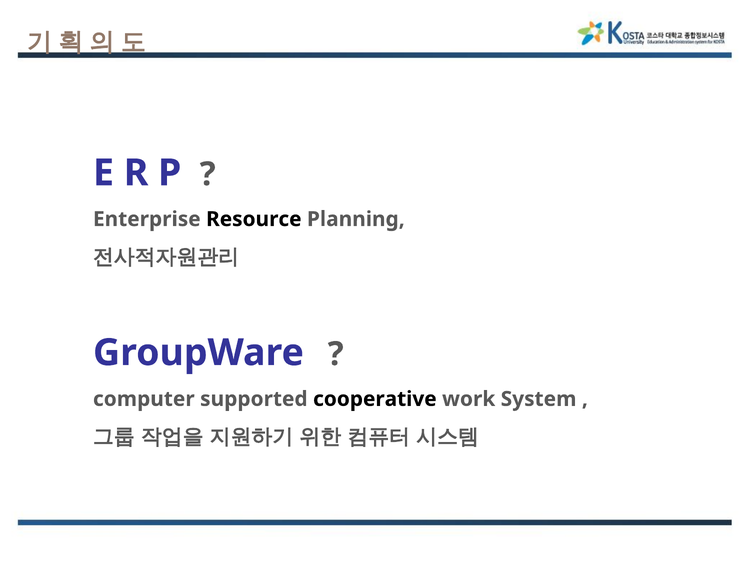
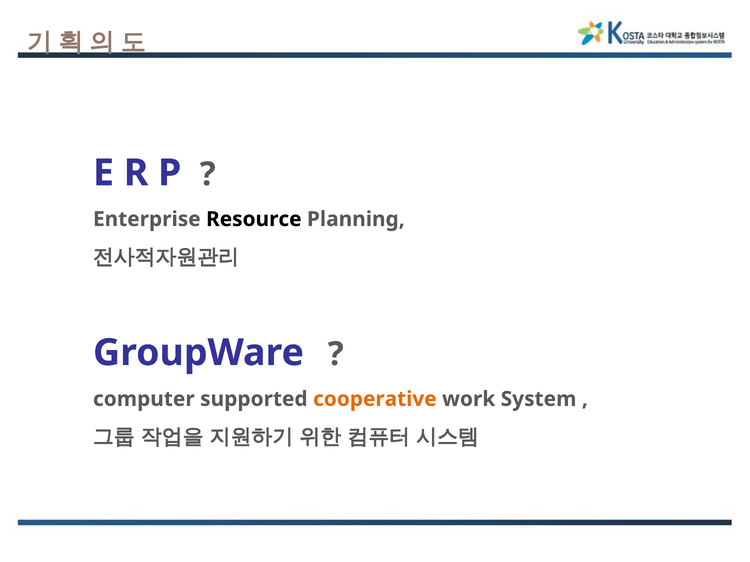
cooperative colour: black -> orange (375, 399)
